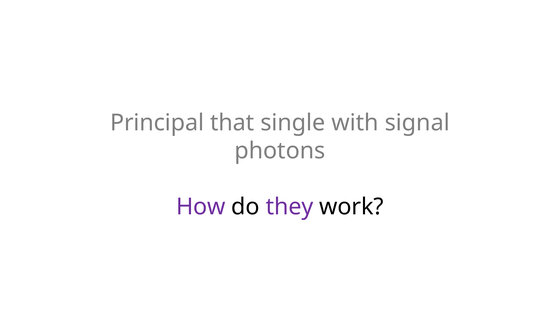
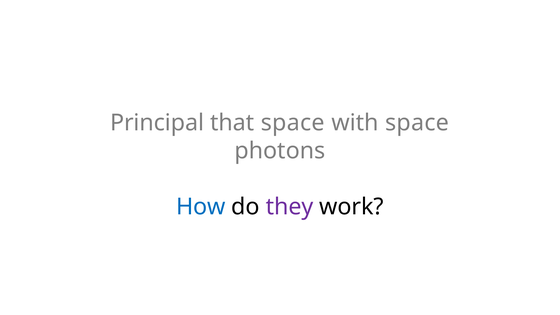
that single: single -> space (293, 123)
with signal: signal -> space (417, 123)
How colour: purple -> blue (201, 207)
